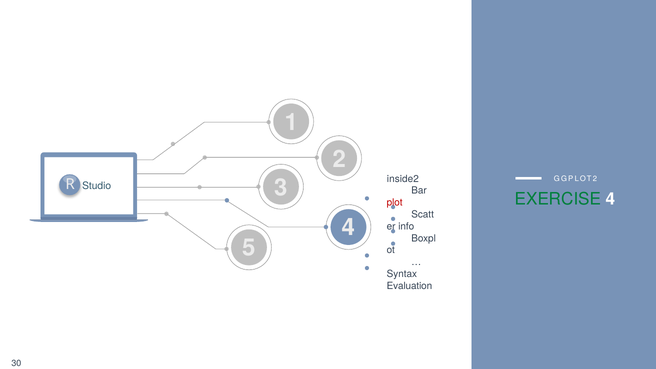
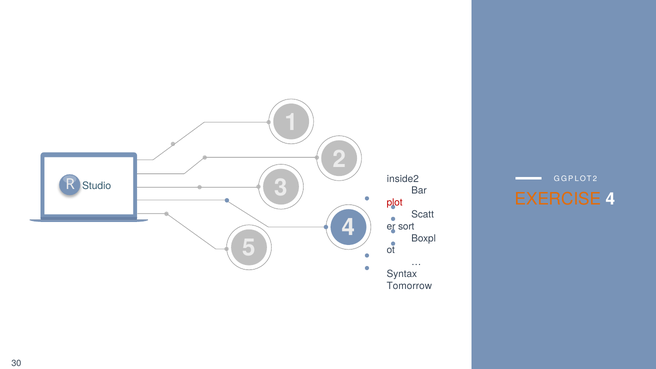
EXERCISE colour: green -> orange (558, 199)
info: info -> sort (406, 226)
Evaluation: Evaluation -> Tomorrow (409, 286)
